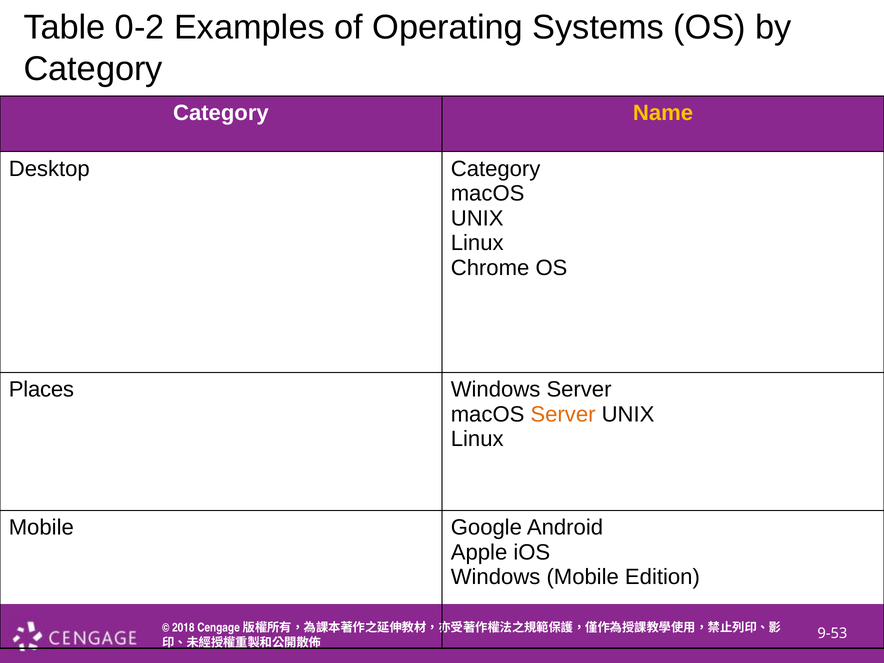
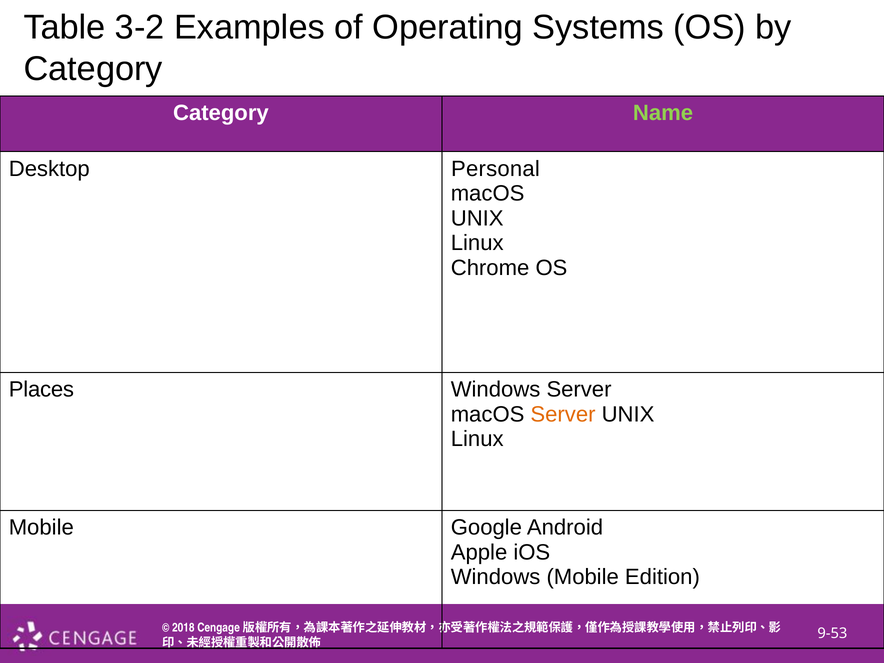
0-2: 0-2 -> 3-2 (140, 27)
Name colour: yellow -> light green (663, 113)
Desktop Category: Category -> Personal (495, 169)
